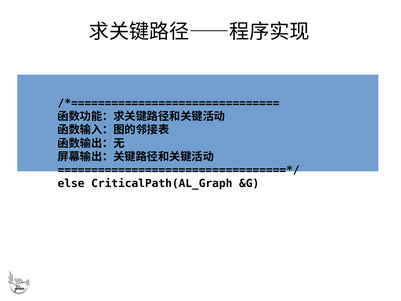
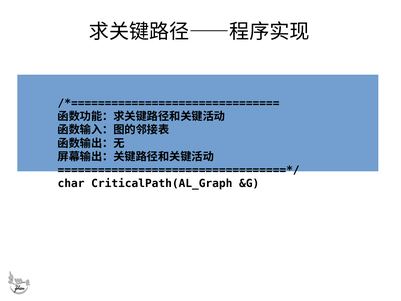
else: else -> char (71, 183)
